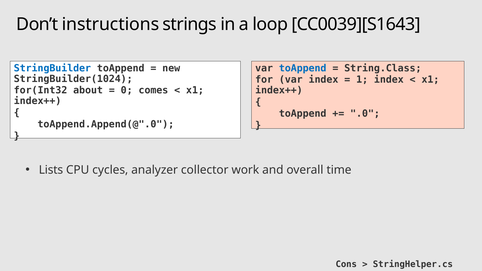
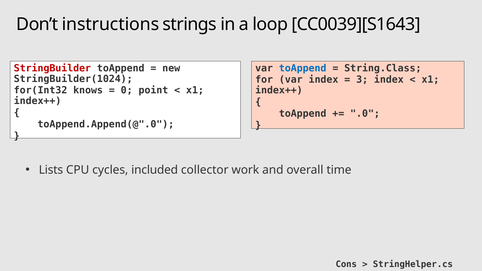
StringBuilder colour: blue -> red (52, 68)
1: 1 -> 3 (362, 80)
about: about -> knows (88, 90)
comes: comes -> point (153, 90)
analyzer: analyzer -> included (155, 170)
